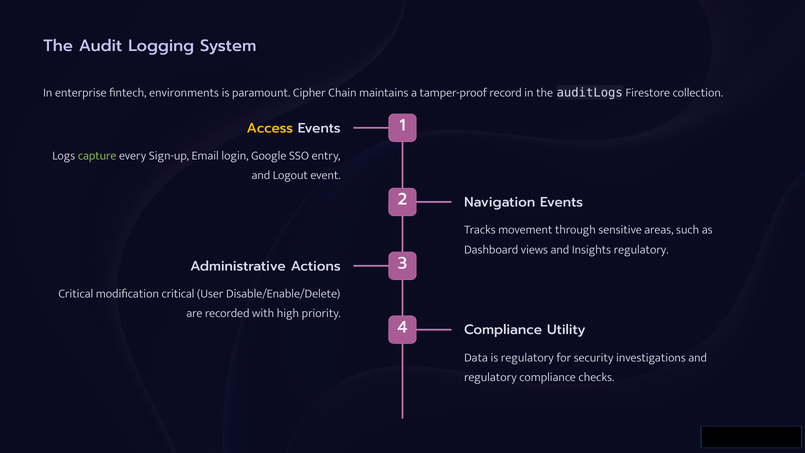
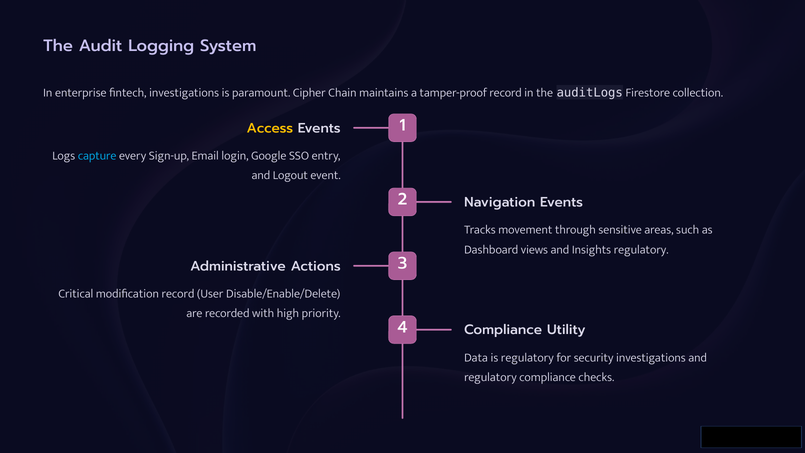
fintech environments: environments -> investigations (184, 92)
capture colour: light green -> light blue (97, 156)
modification critical: critical -> record (178, 294)
